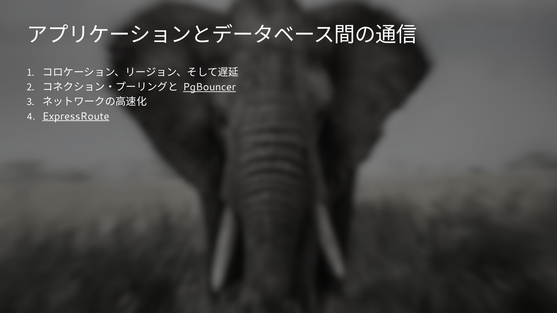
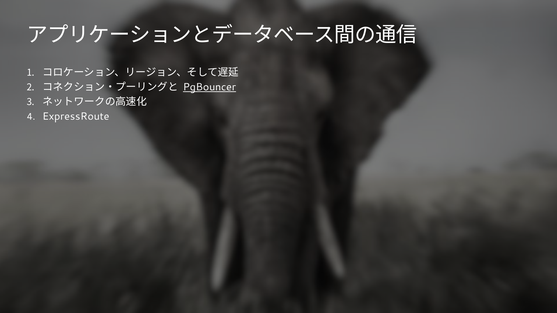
ExpressRoute underline: present -> none (76, 116)
